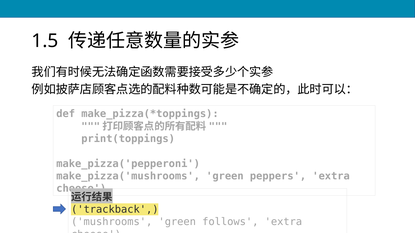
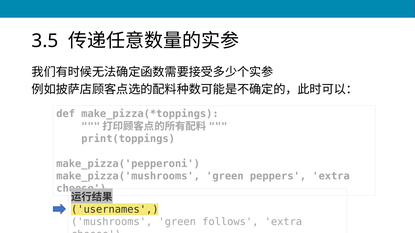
1.5: 1.5 -> 3.5 (45, 41)
trackback: trackback -> usernames (115, 210)
